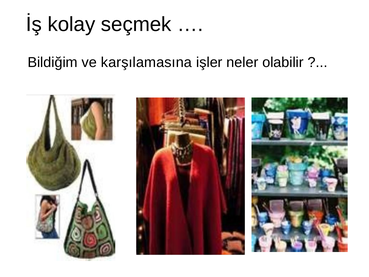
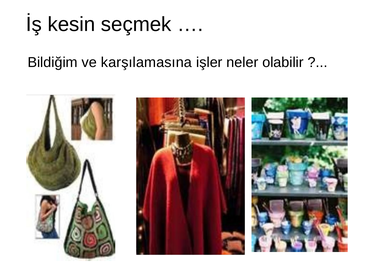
kolay: kolay -> kesin (71, 24)
